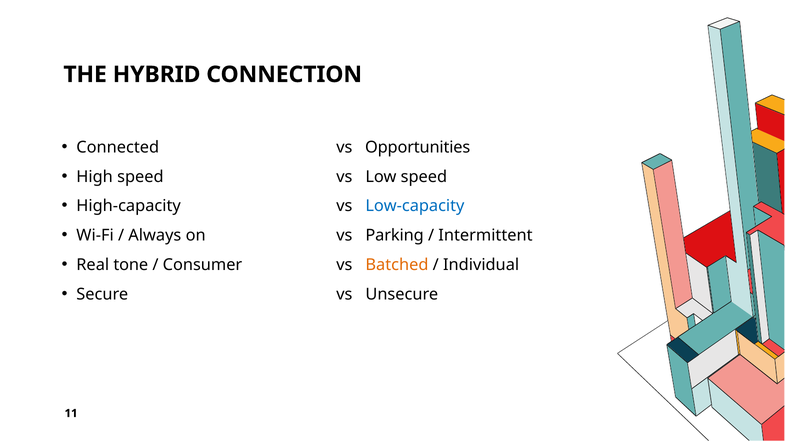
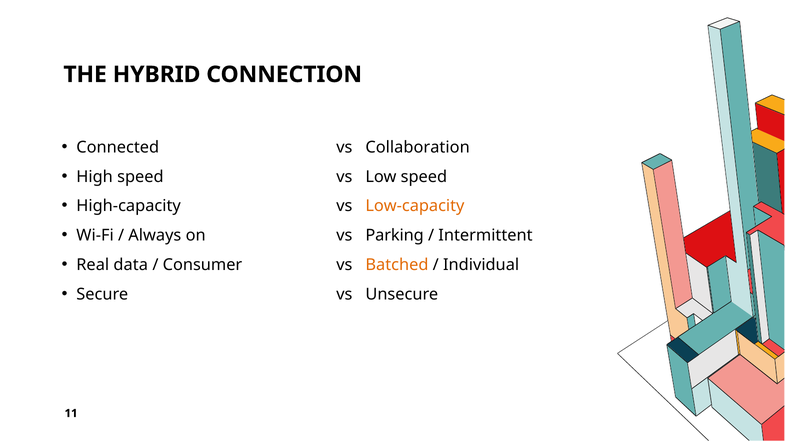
Opportunities: Opportunities -> Collaboration (418, 147)
Low-capacity colour: blue -> orange (415, 206)
tone: tone -> data (131, 265)
